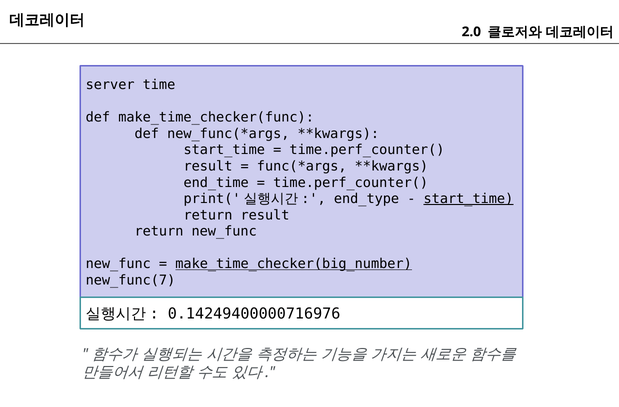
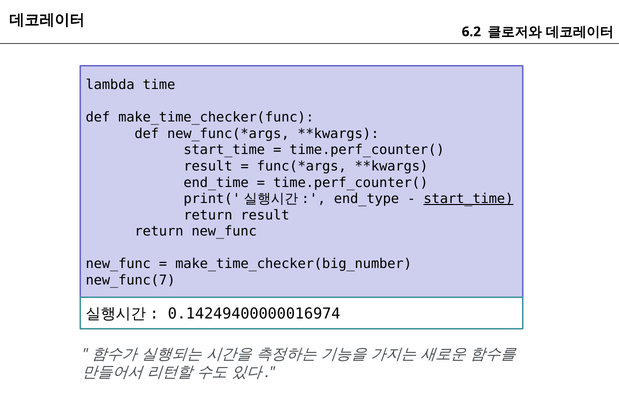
2.0: 2.0 -> 6.2 (471, 32)
server: server -> lambda (110, 85)
make_time_checker(big_number underline: present -> none (294, 264)
0.14249400000716976: 0.14249400000716976 -> 0.14249400000016974 (254, 314)
